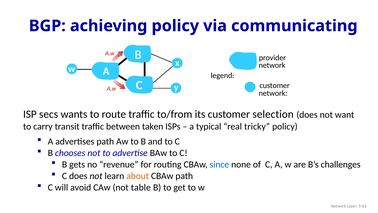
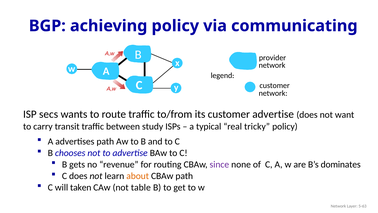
customer selection: selection -> advertise (273, 114)
taken: taken -> study (153, 126)
since colour: blue -> purple (219, 164)
challenges: challenges -> dominates (341, 164)
avoid: avoid -> taken (81, 187)
